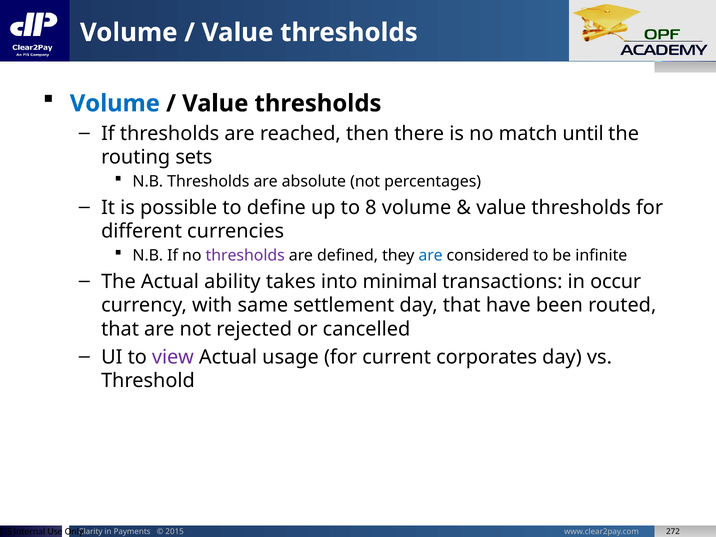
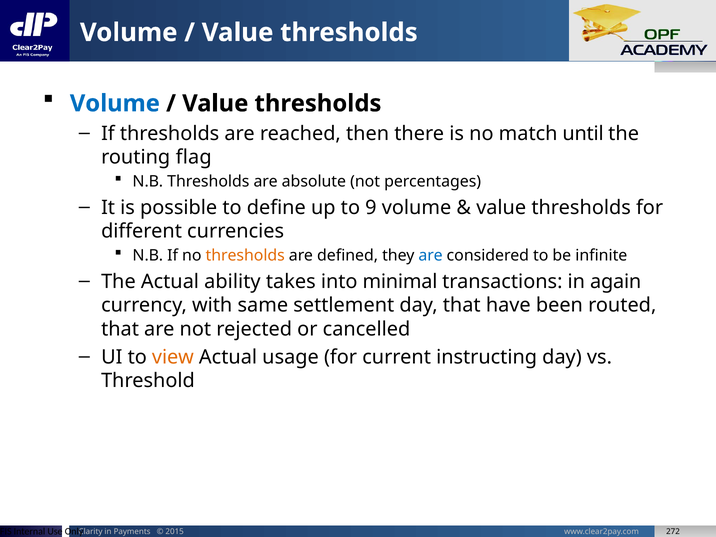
sets: sets -> flag (194, 157)
8: 8 -> 9 (371, 207)
thresholds colour: purple -> orange (245, 256)
occur: occur -> again (616, 281)
view colour: purple -> orange (173, 357)
corporates: corporates -> instructing (487, 357)
